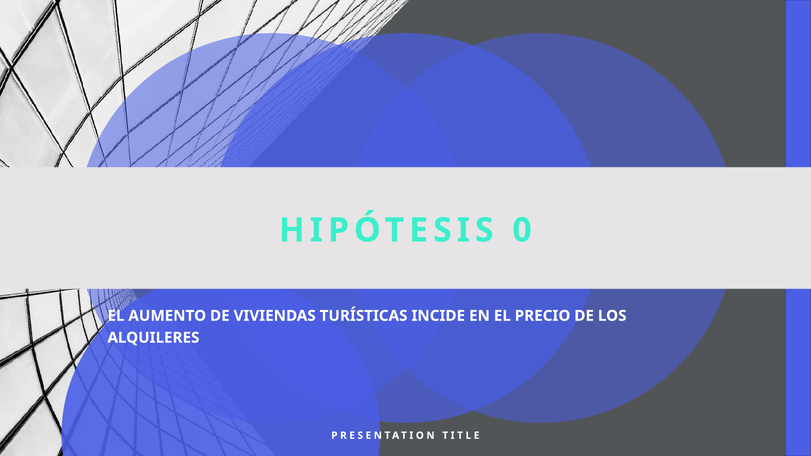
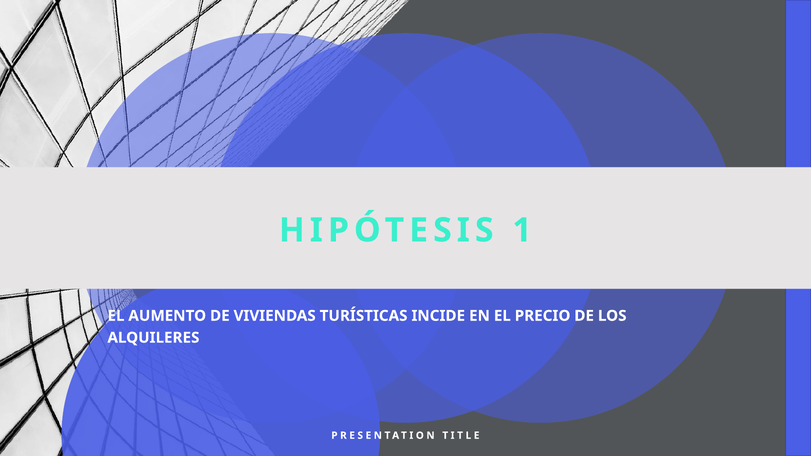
0: 0 -> 1 (522, 230)
